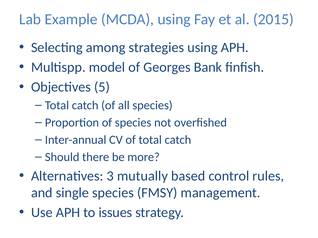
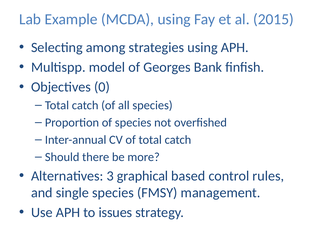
5: 5 -> 0 (102, 87)
mutually: mutually -> graphical (143, 176)
